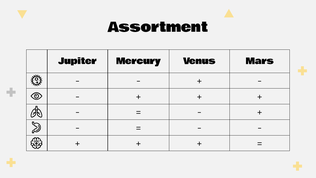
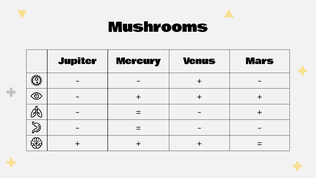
Assortment: Assortment -> Mushrooms (158, 27)
